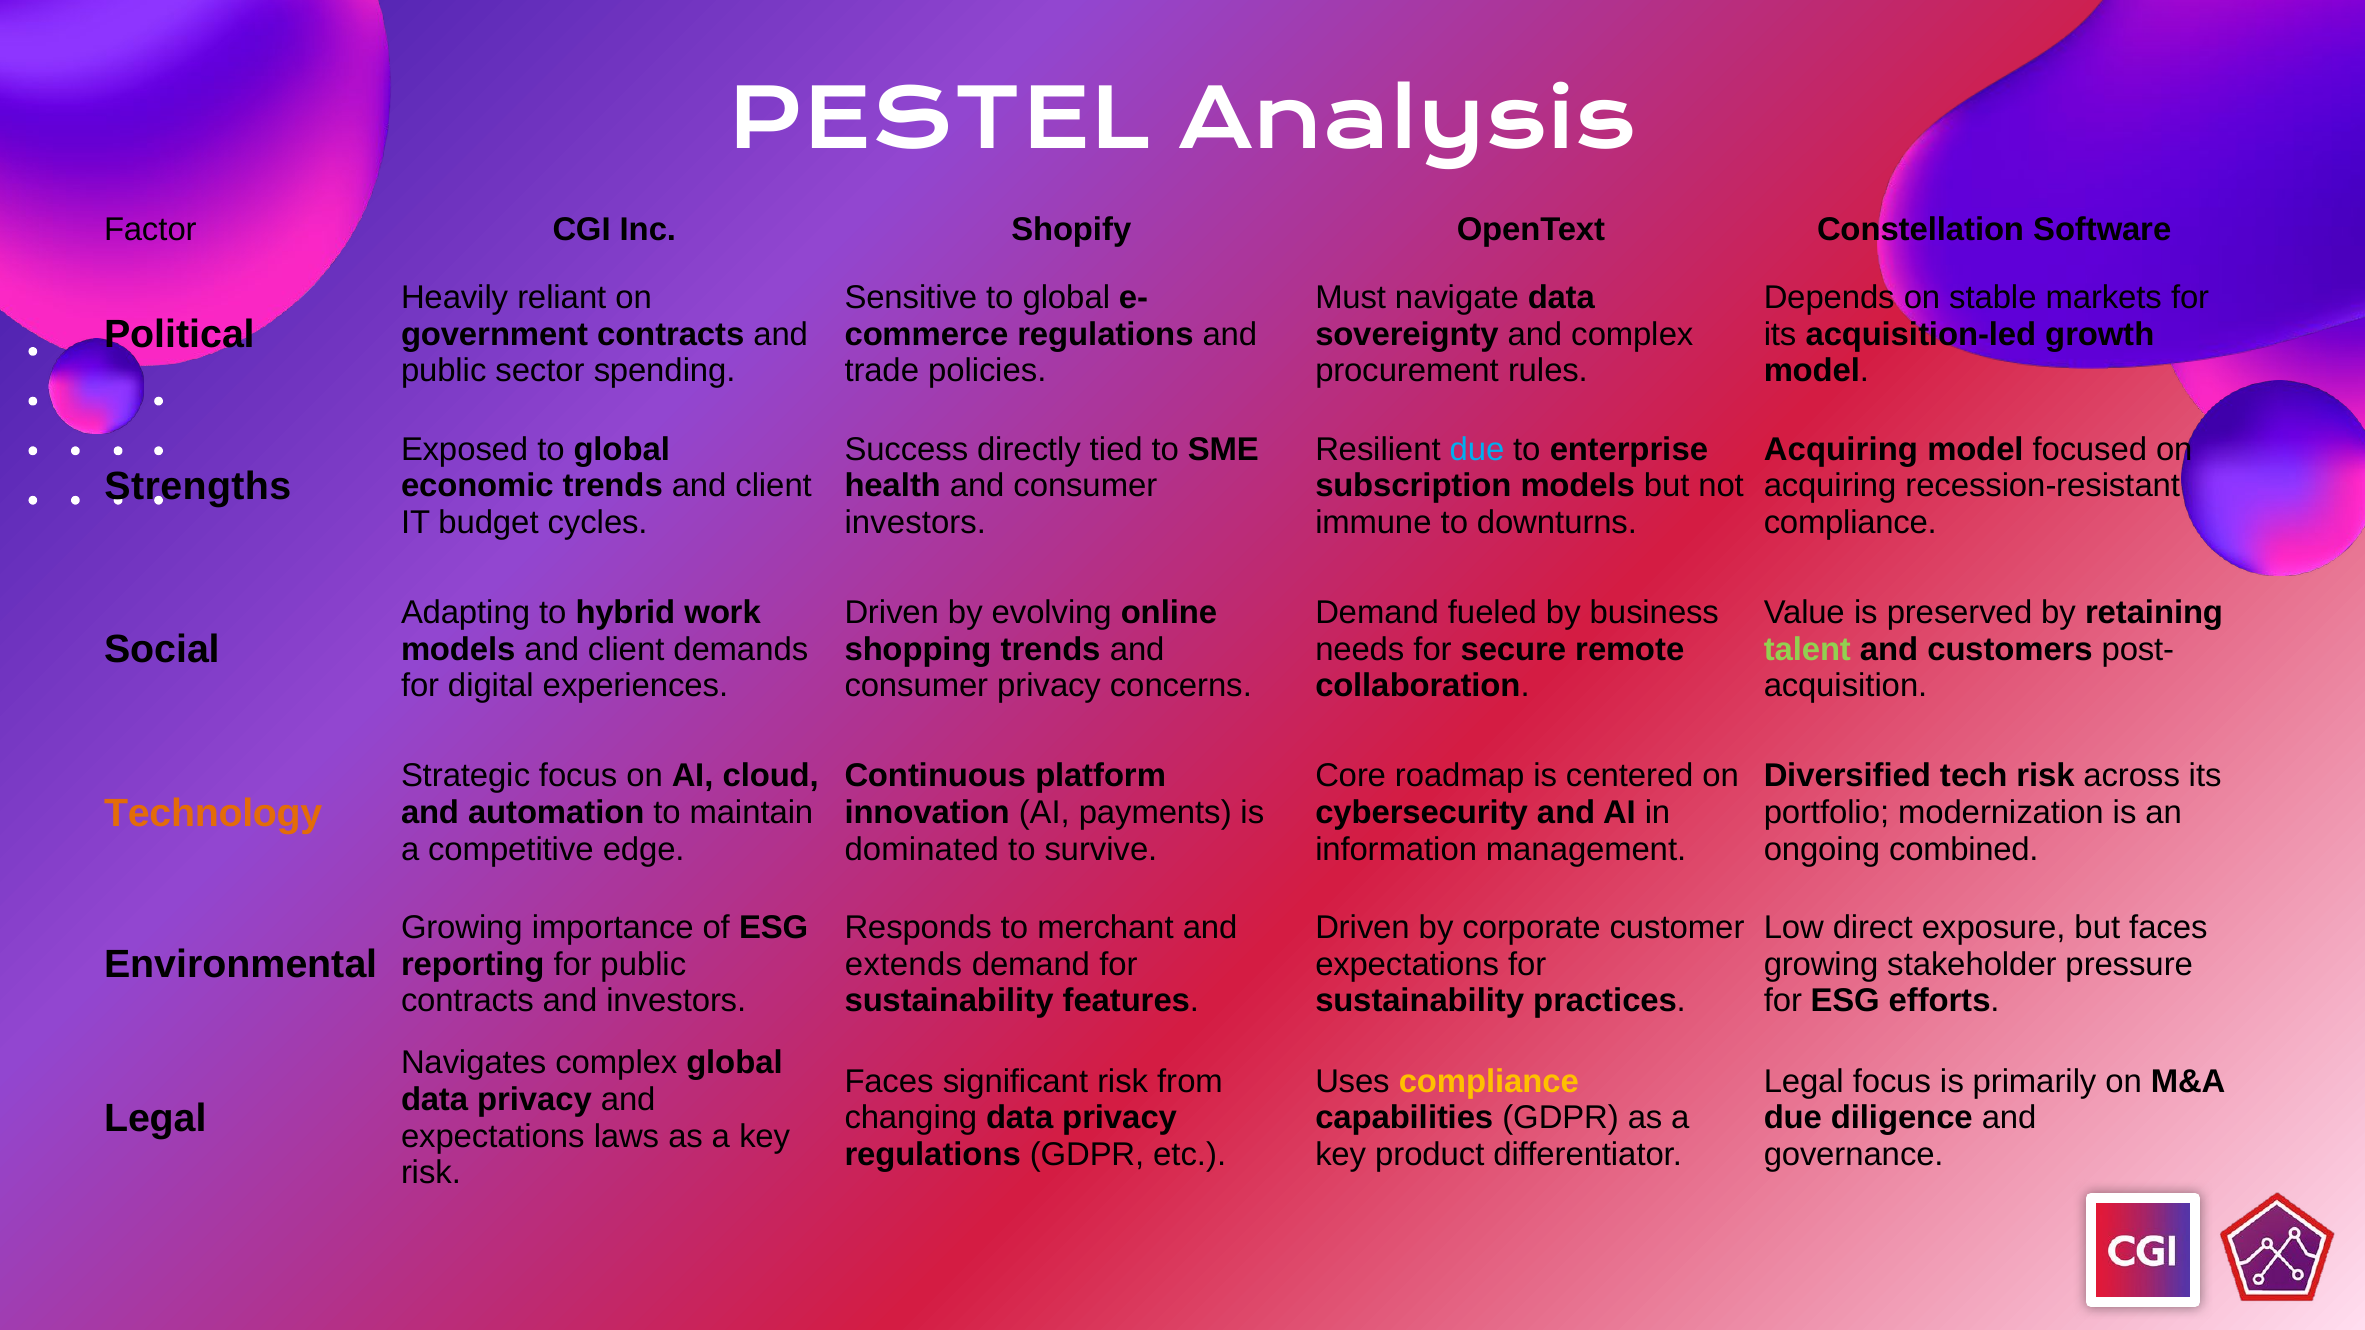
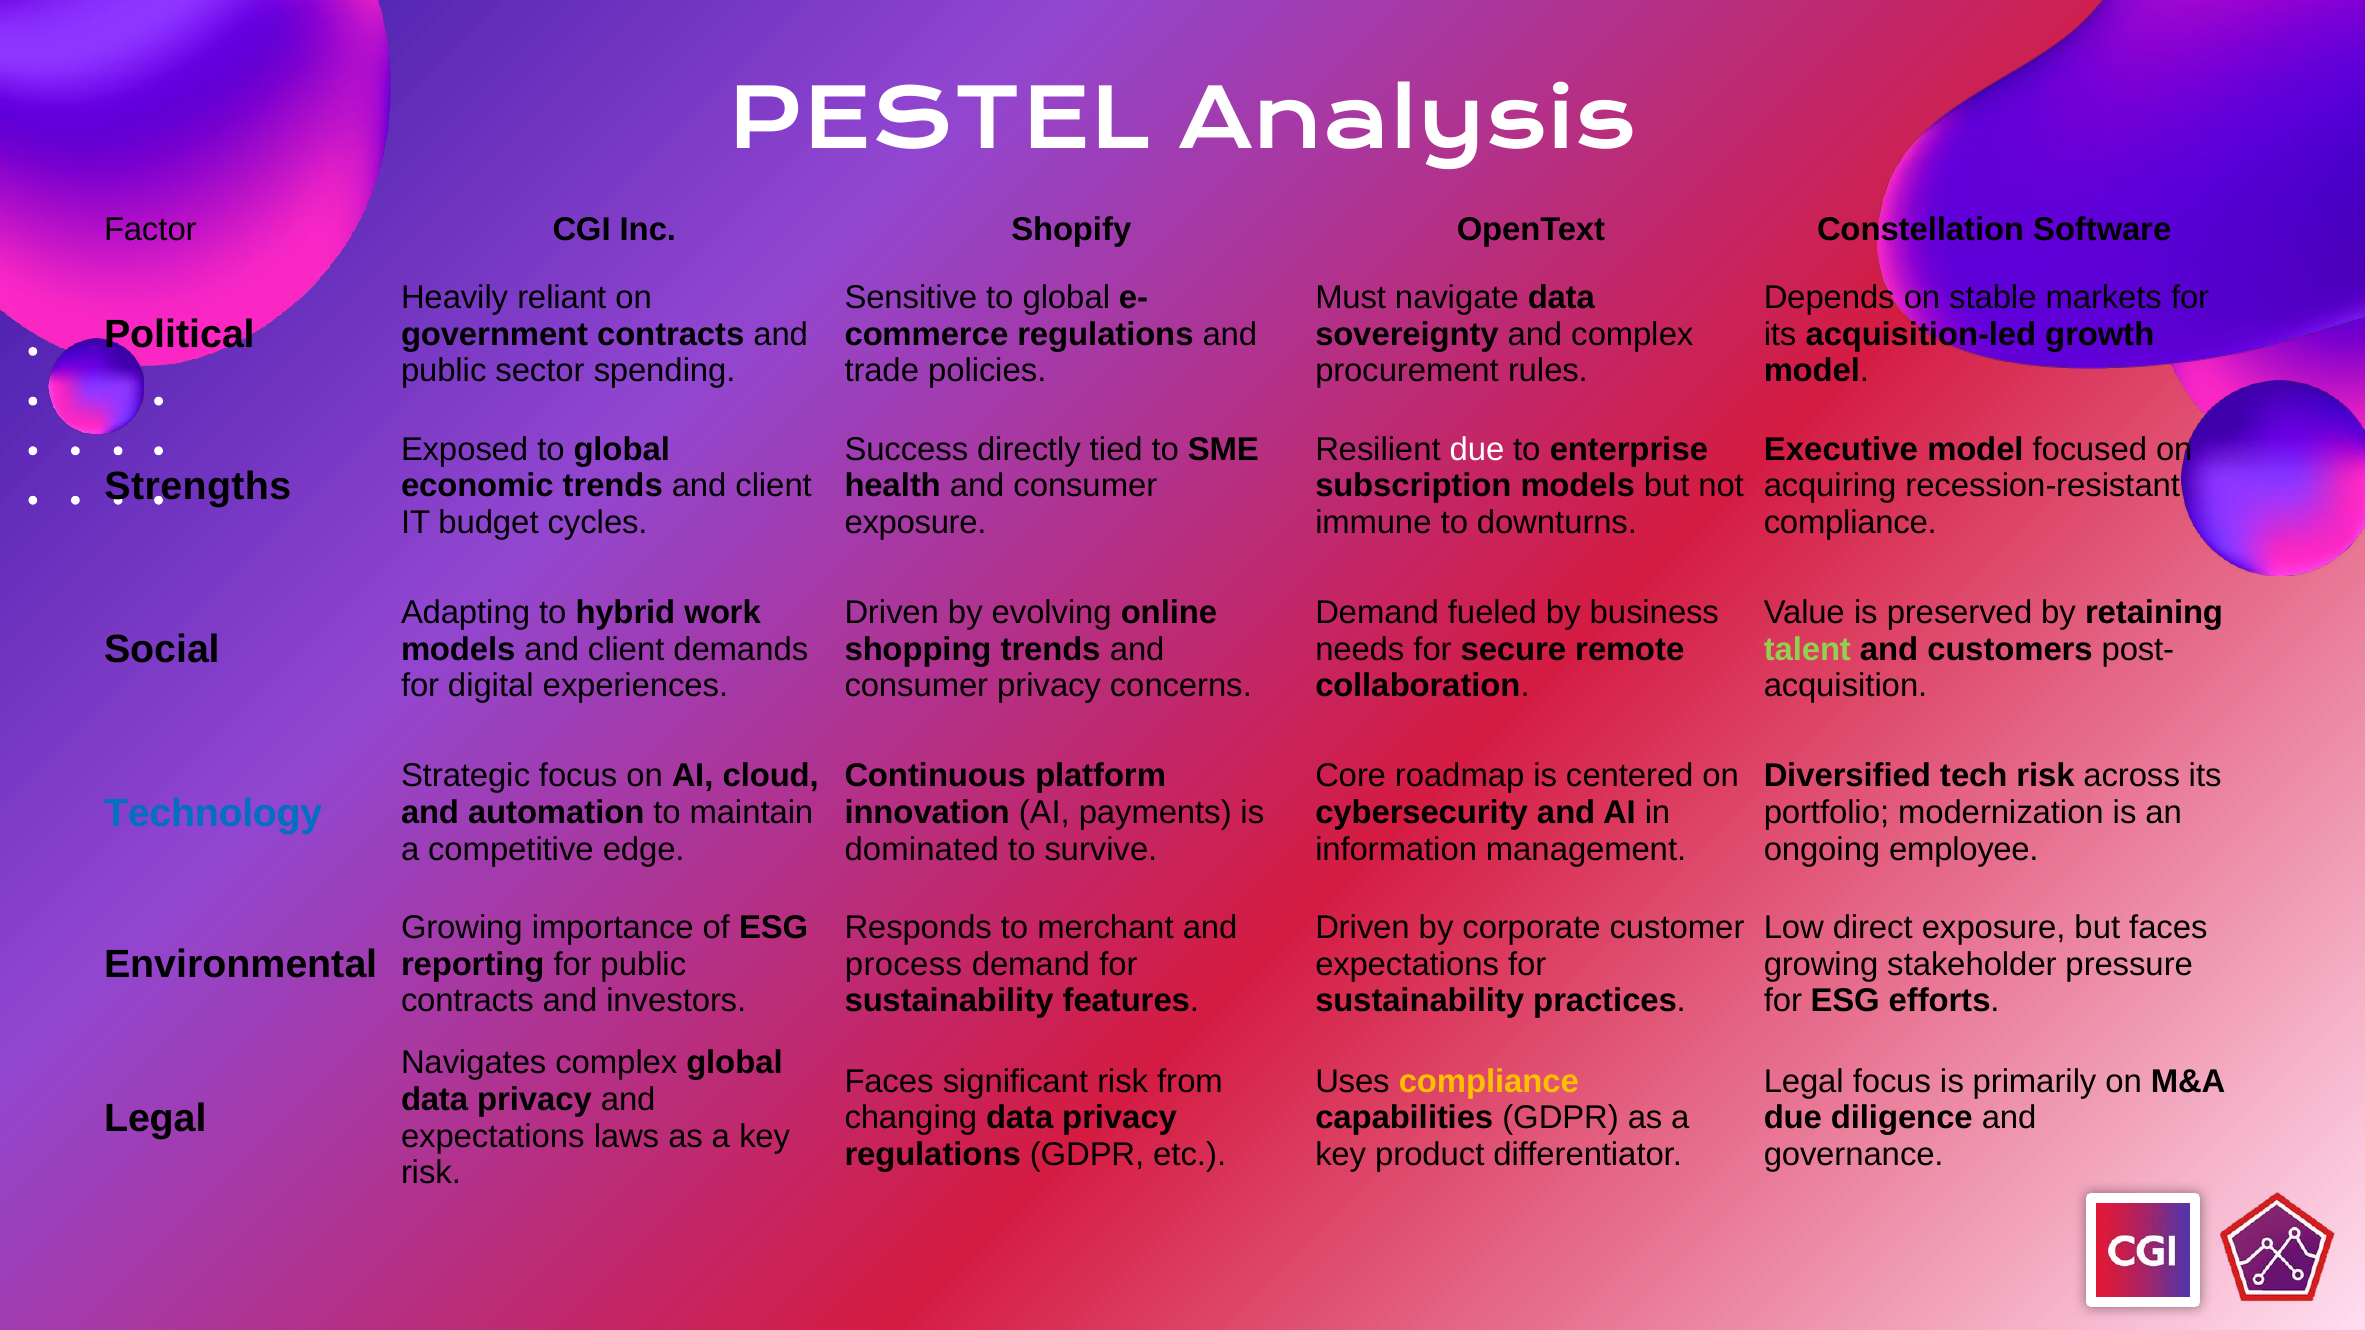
due colour: light blue -> white (1477, 449)
Acquiring: Acquiring -> Executive (1841, 449)
investors: investors -> exposure (916, 523)
Technology colour: orange -> blue (213, 813)
combined: combined -> employee (1964, 850)
extends: extends -> process (904, 965)
